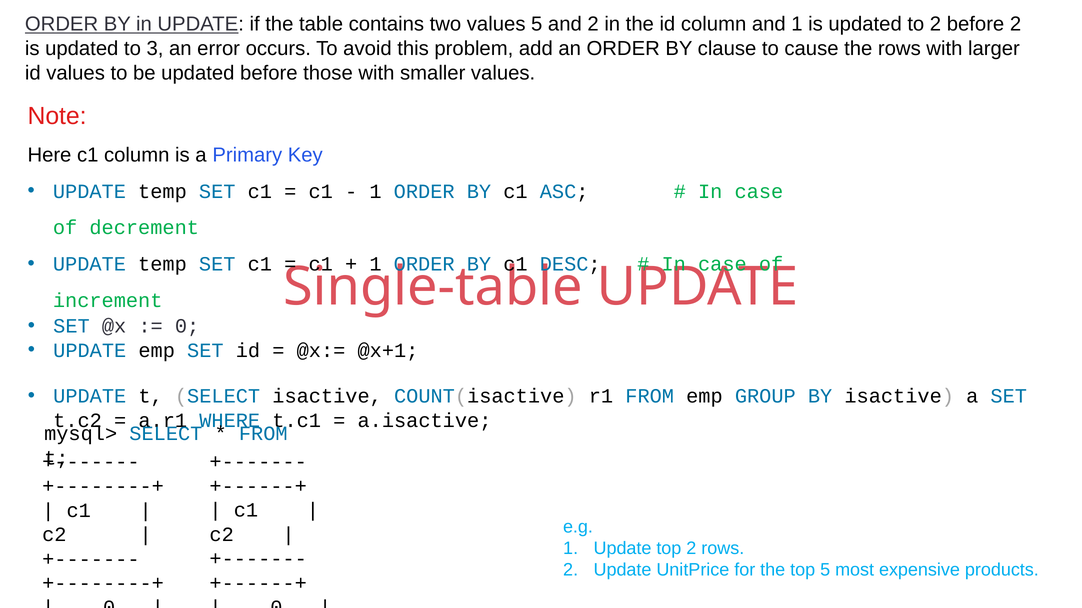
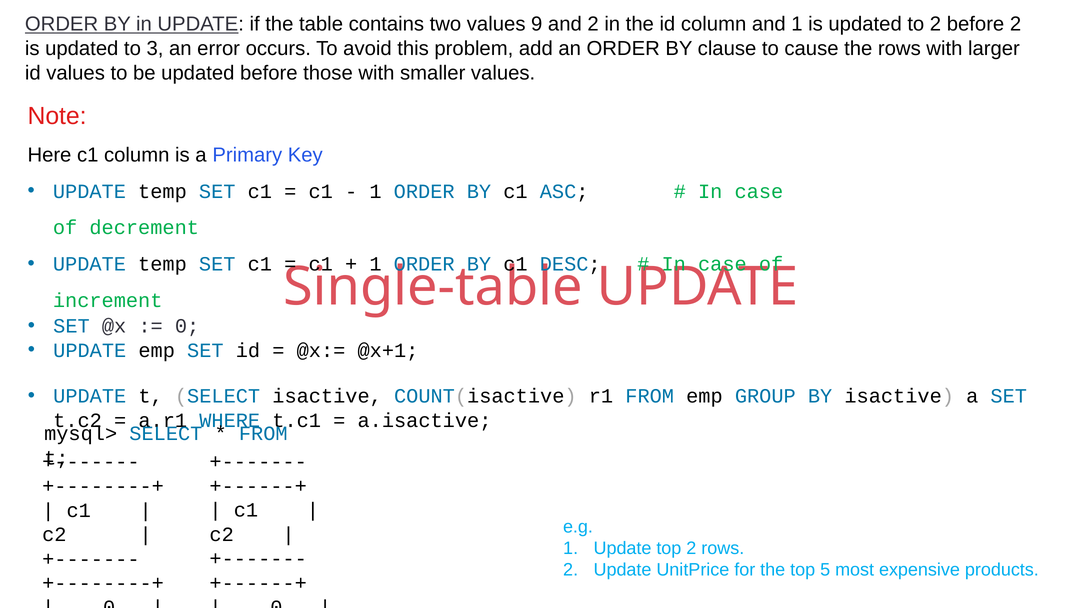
values 5: 5 -> 9 (537, 24)
